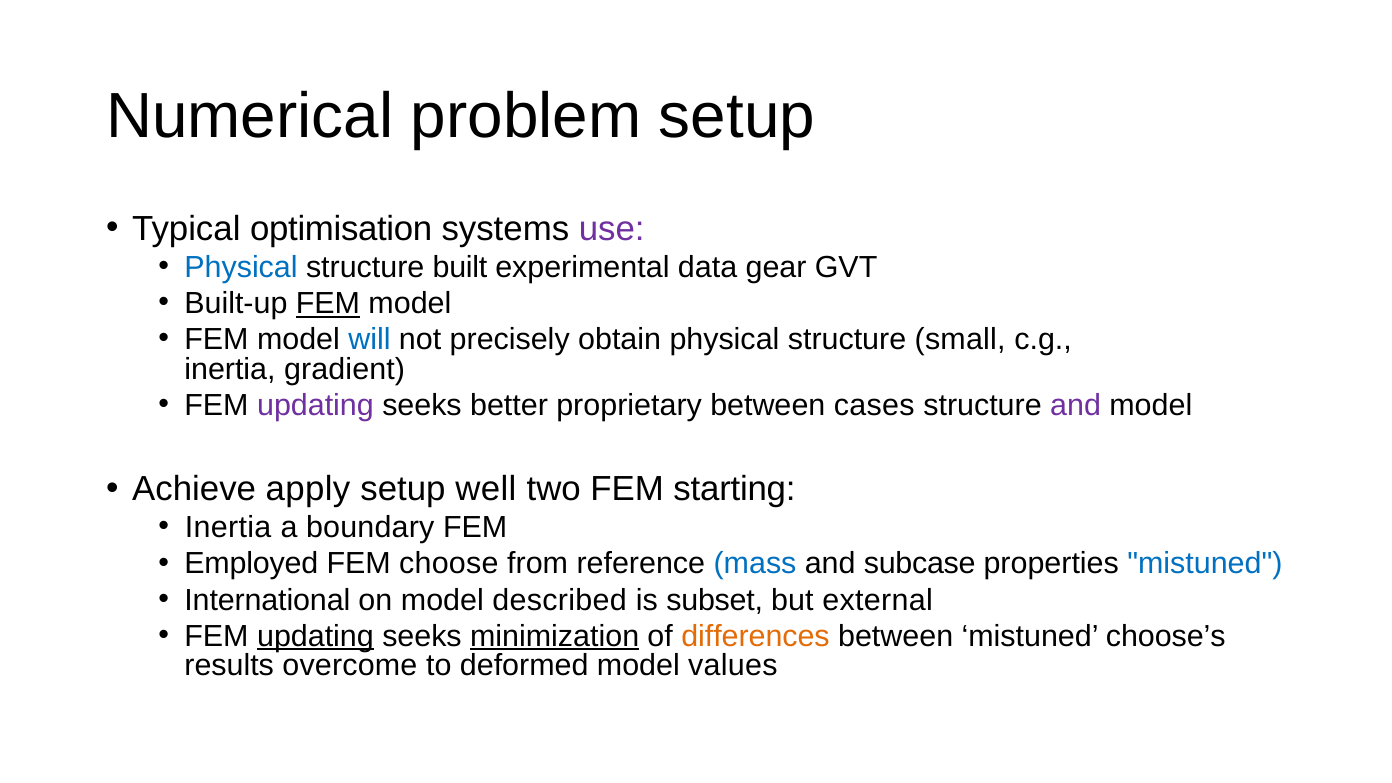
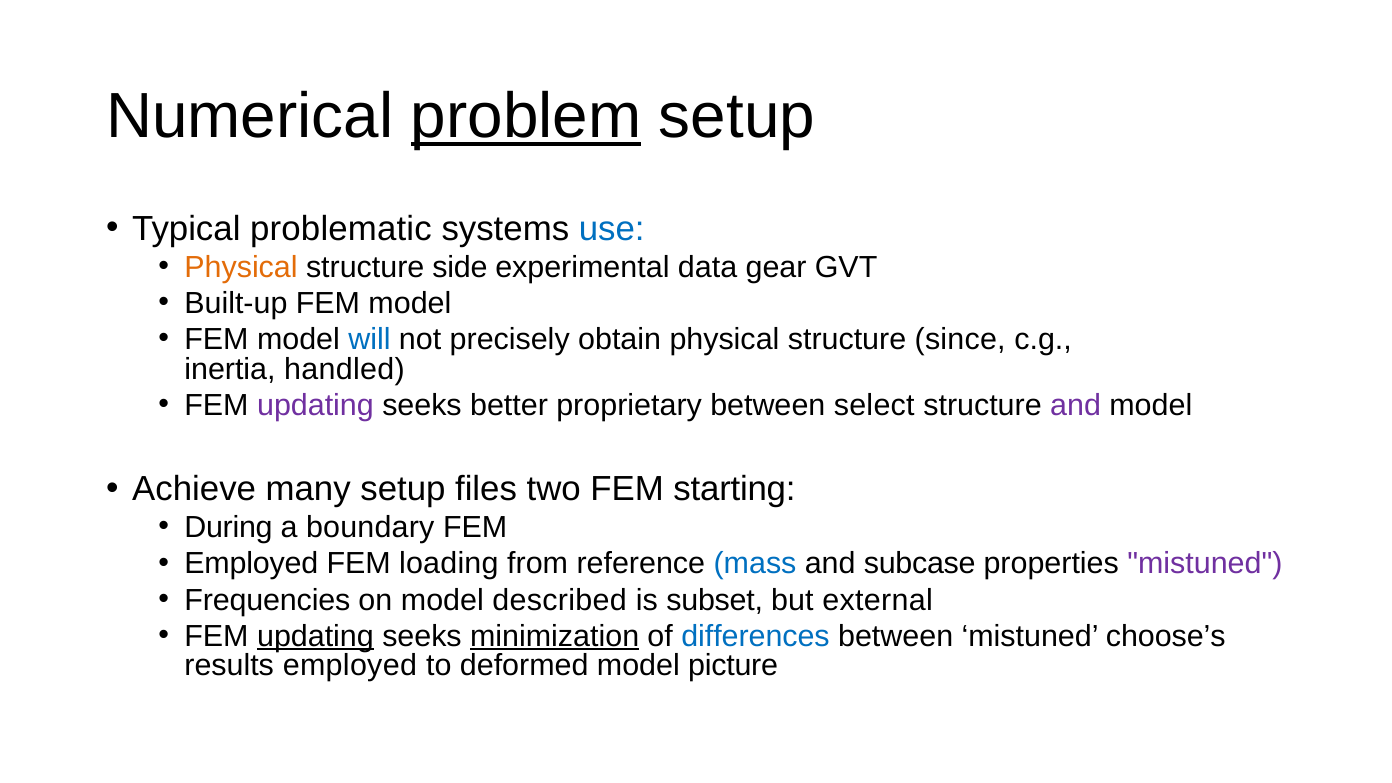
problem underline: none -> present (526, 117)
optimisation: optimisation -> problematic (341, 229)
use colour: purple -> blue (612, 229)
Physical colour: blue -> orange (241, 268)
built: built -> side (460, 268)
FEM underline: present -> none (328, 304)
small: small -> since (960, 340)
gradient: gradient -> handled (344, 369)
cases: cases -> select (874, 405)
apply: apply -> many (308, 489)
well: well -> files (486, 489)
Inertia: Inertia -> During (228, 528)
choose: choose -> loading (449, 564)
mistuned colour: blue -> purple (1205, 564)
International: International -> Frequencies (267, 600)
differences colour: orange -> blue (756, 636)
results overcome: overcome -> employed (350, 666)
values: values -> picture (733, 666)
